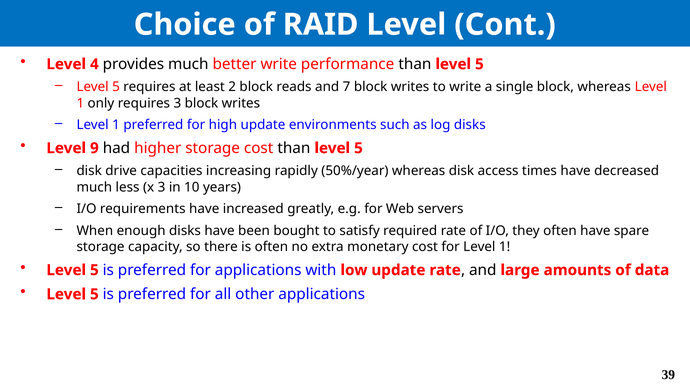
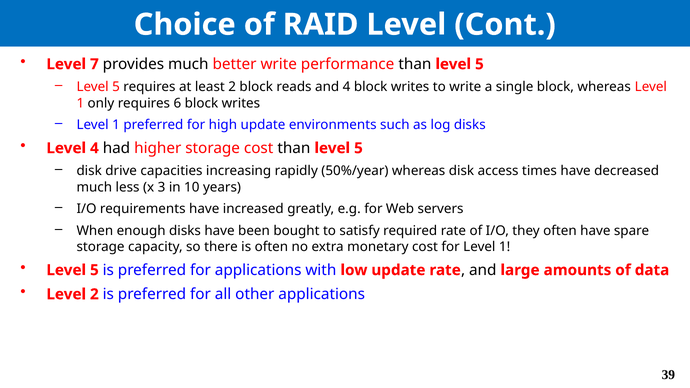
4: 4 -> 7 (94, 64)
and 7: 7 -> 4 (347, 87)
requires 3: 3 -> 6 (177, 103)
Level 9: 9 -> 4 (94, 148)
5: 5 -> 2 (94, 294)
